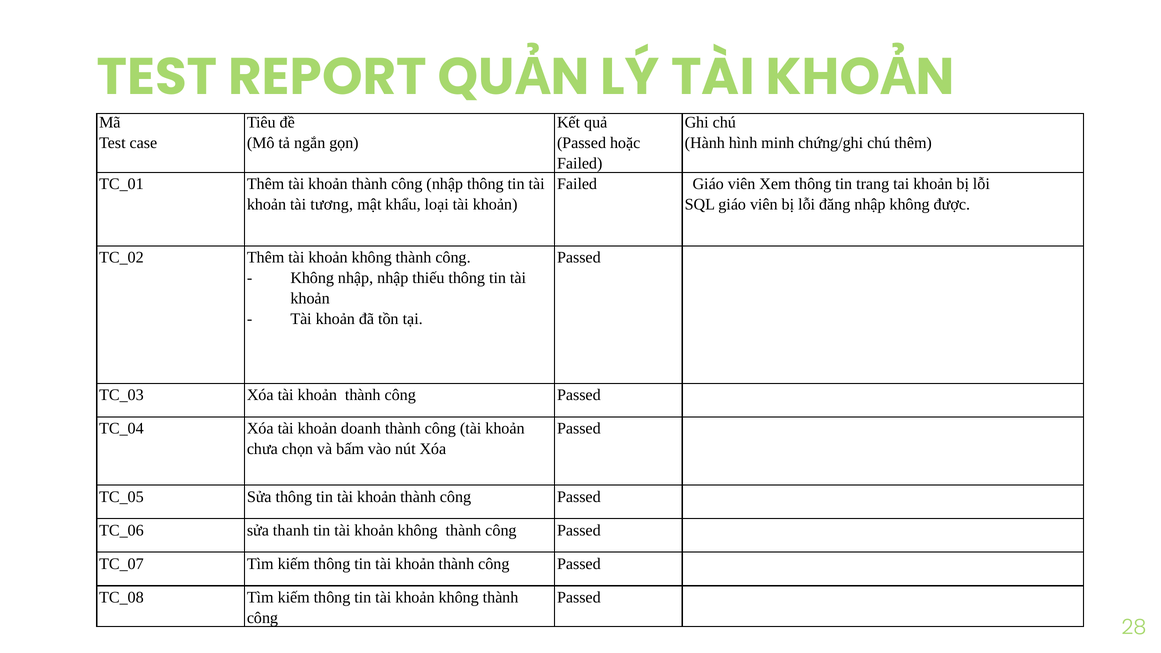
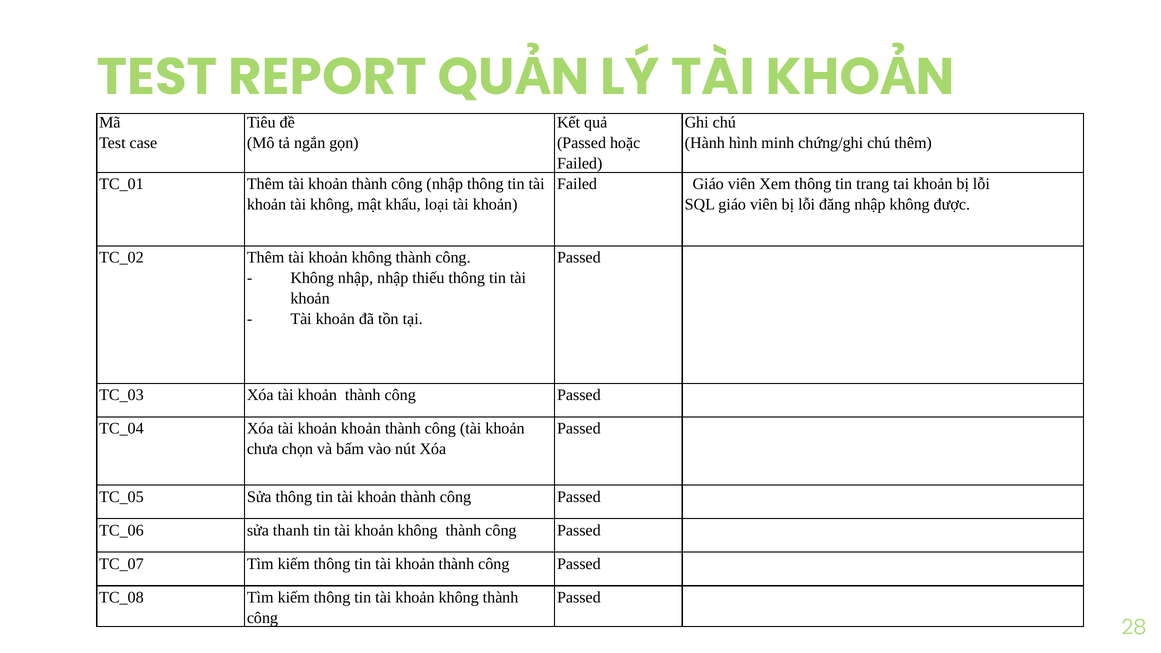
tài tương: tương -> không (332, 204)
khoản doanh: doanh -> khoản (361, 429)
